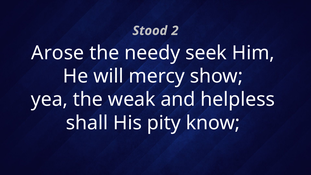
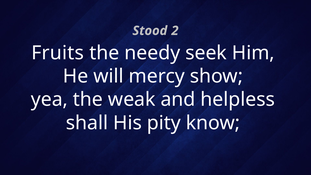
Arose: Arose -> Fruits (58, 53)
